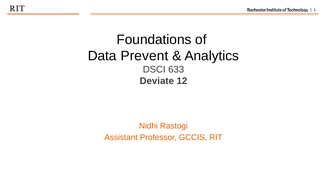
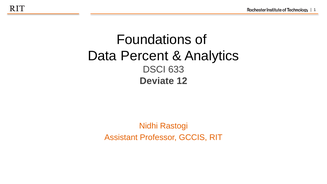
Prevent: Prevent -> Percent (144, 56)
